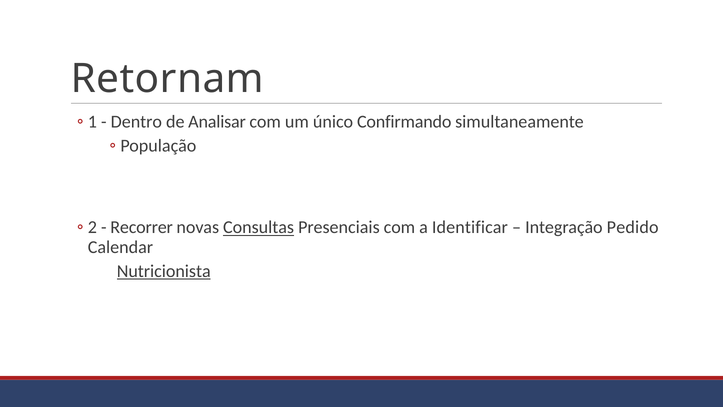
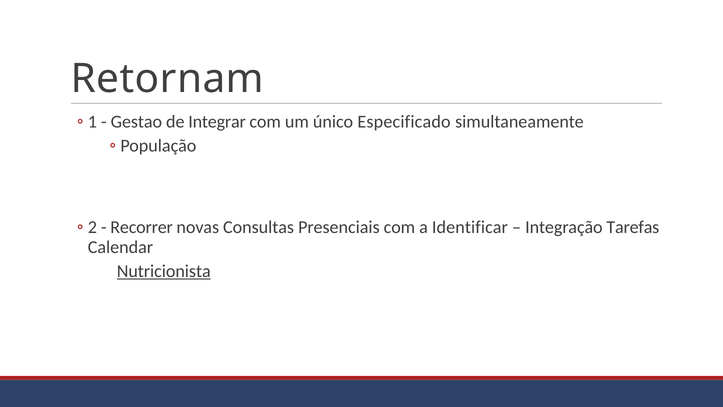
Dentro: Dentro -> Gestao (136, 122)
Analisar: Analisar -> Integrar (217, 122)
Confirmando: Confirmando -> Especificado (404, 122)
Consultas underline: present -> none (259, 227)
Pedido: Pedido -> Tarefas (633, 227)
